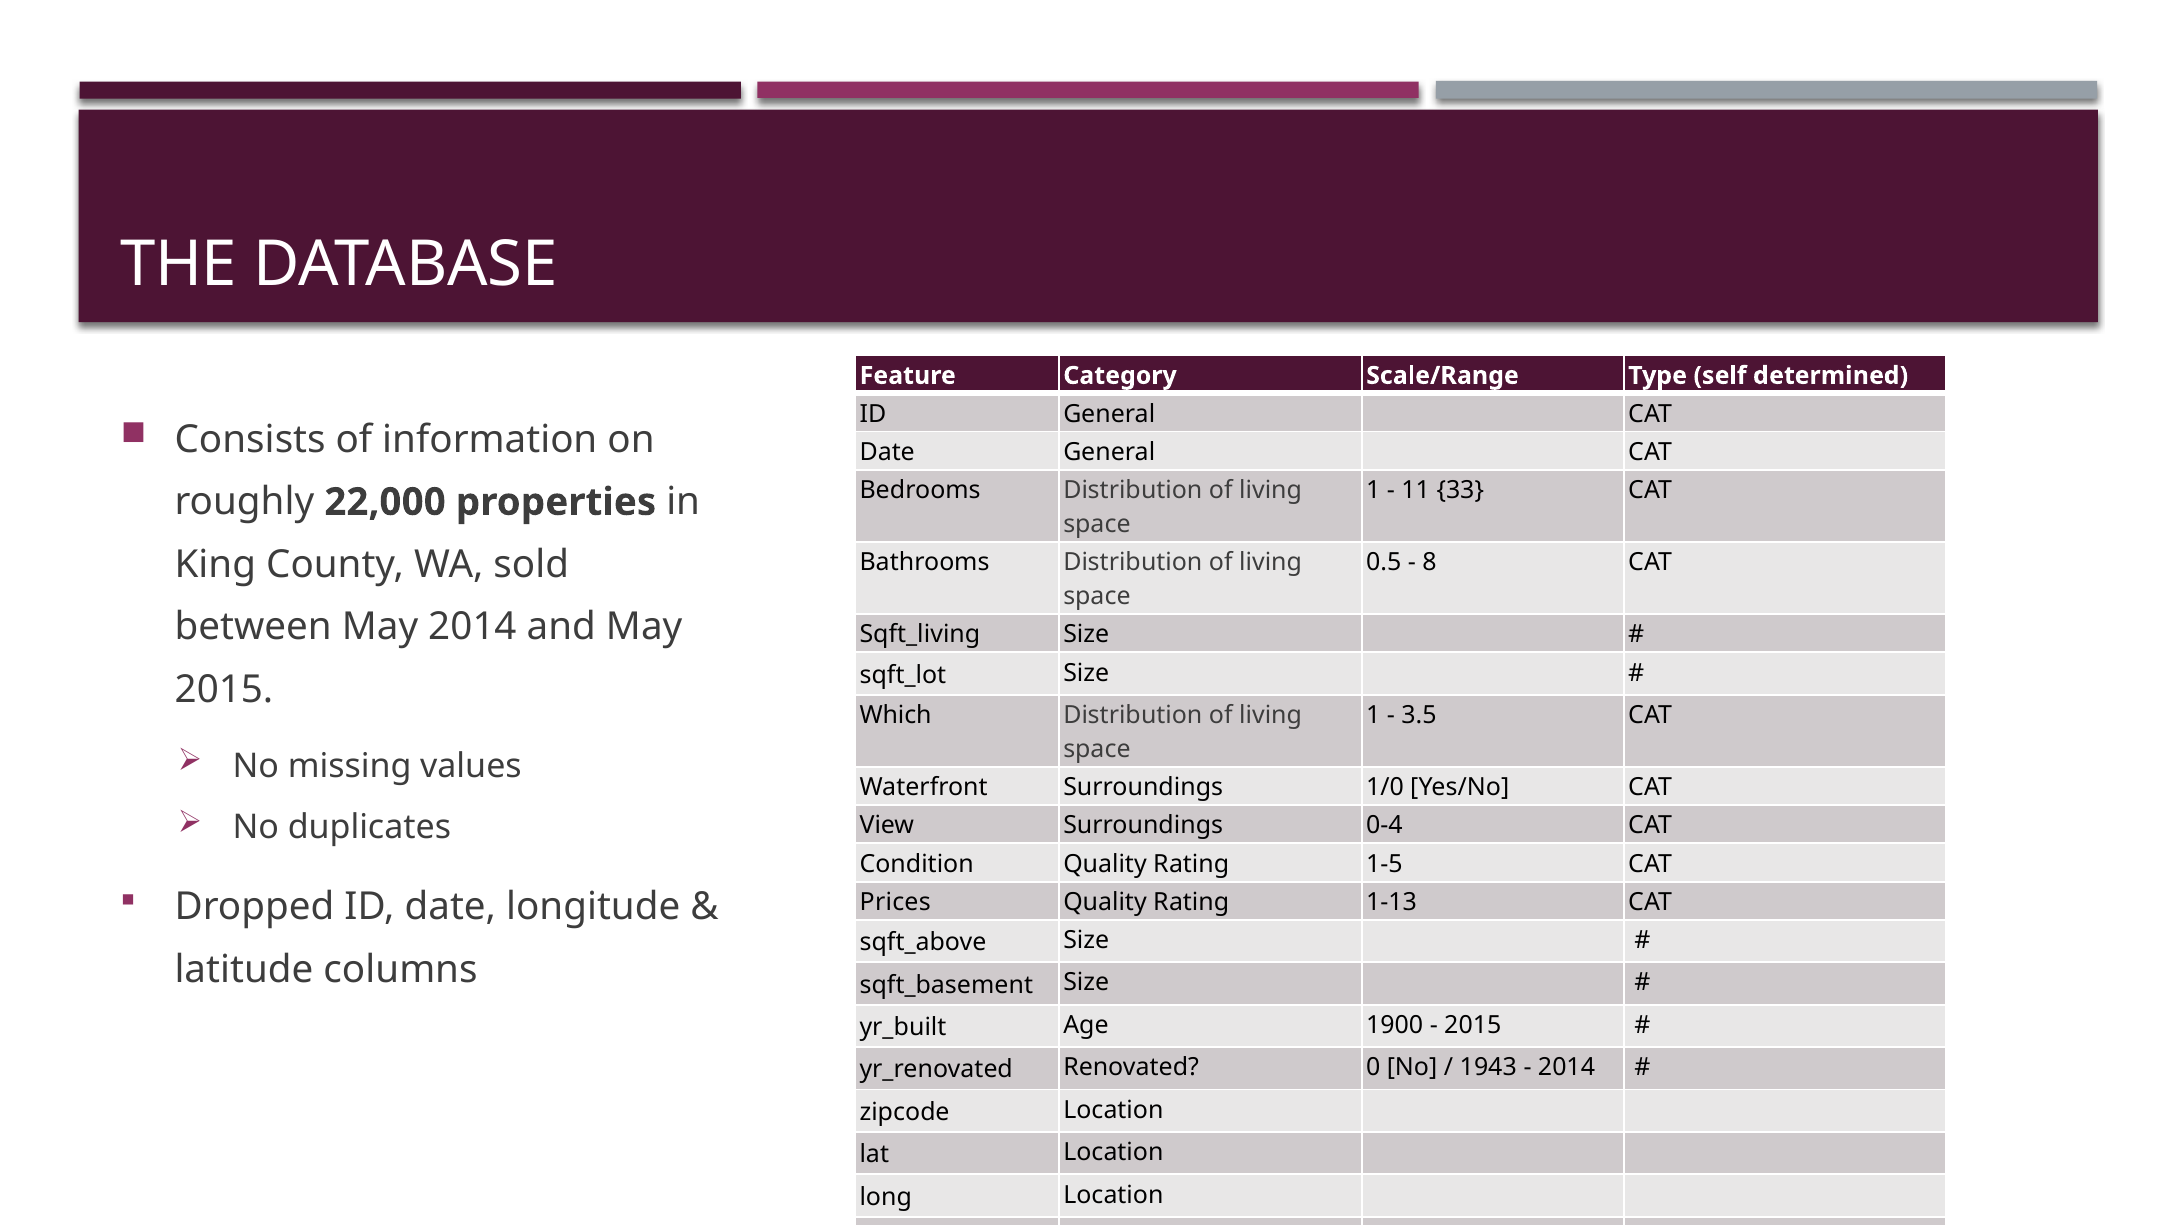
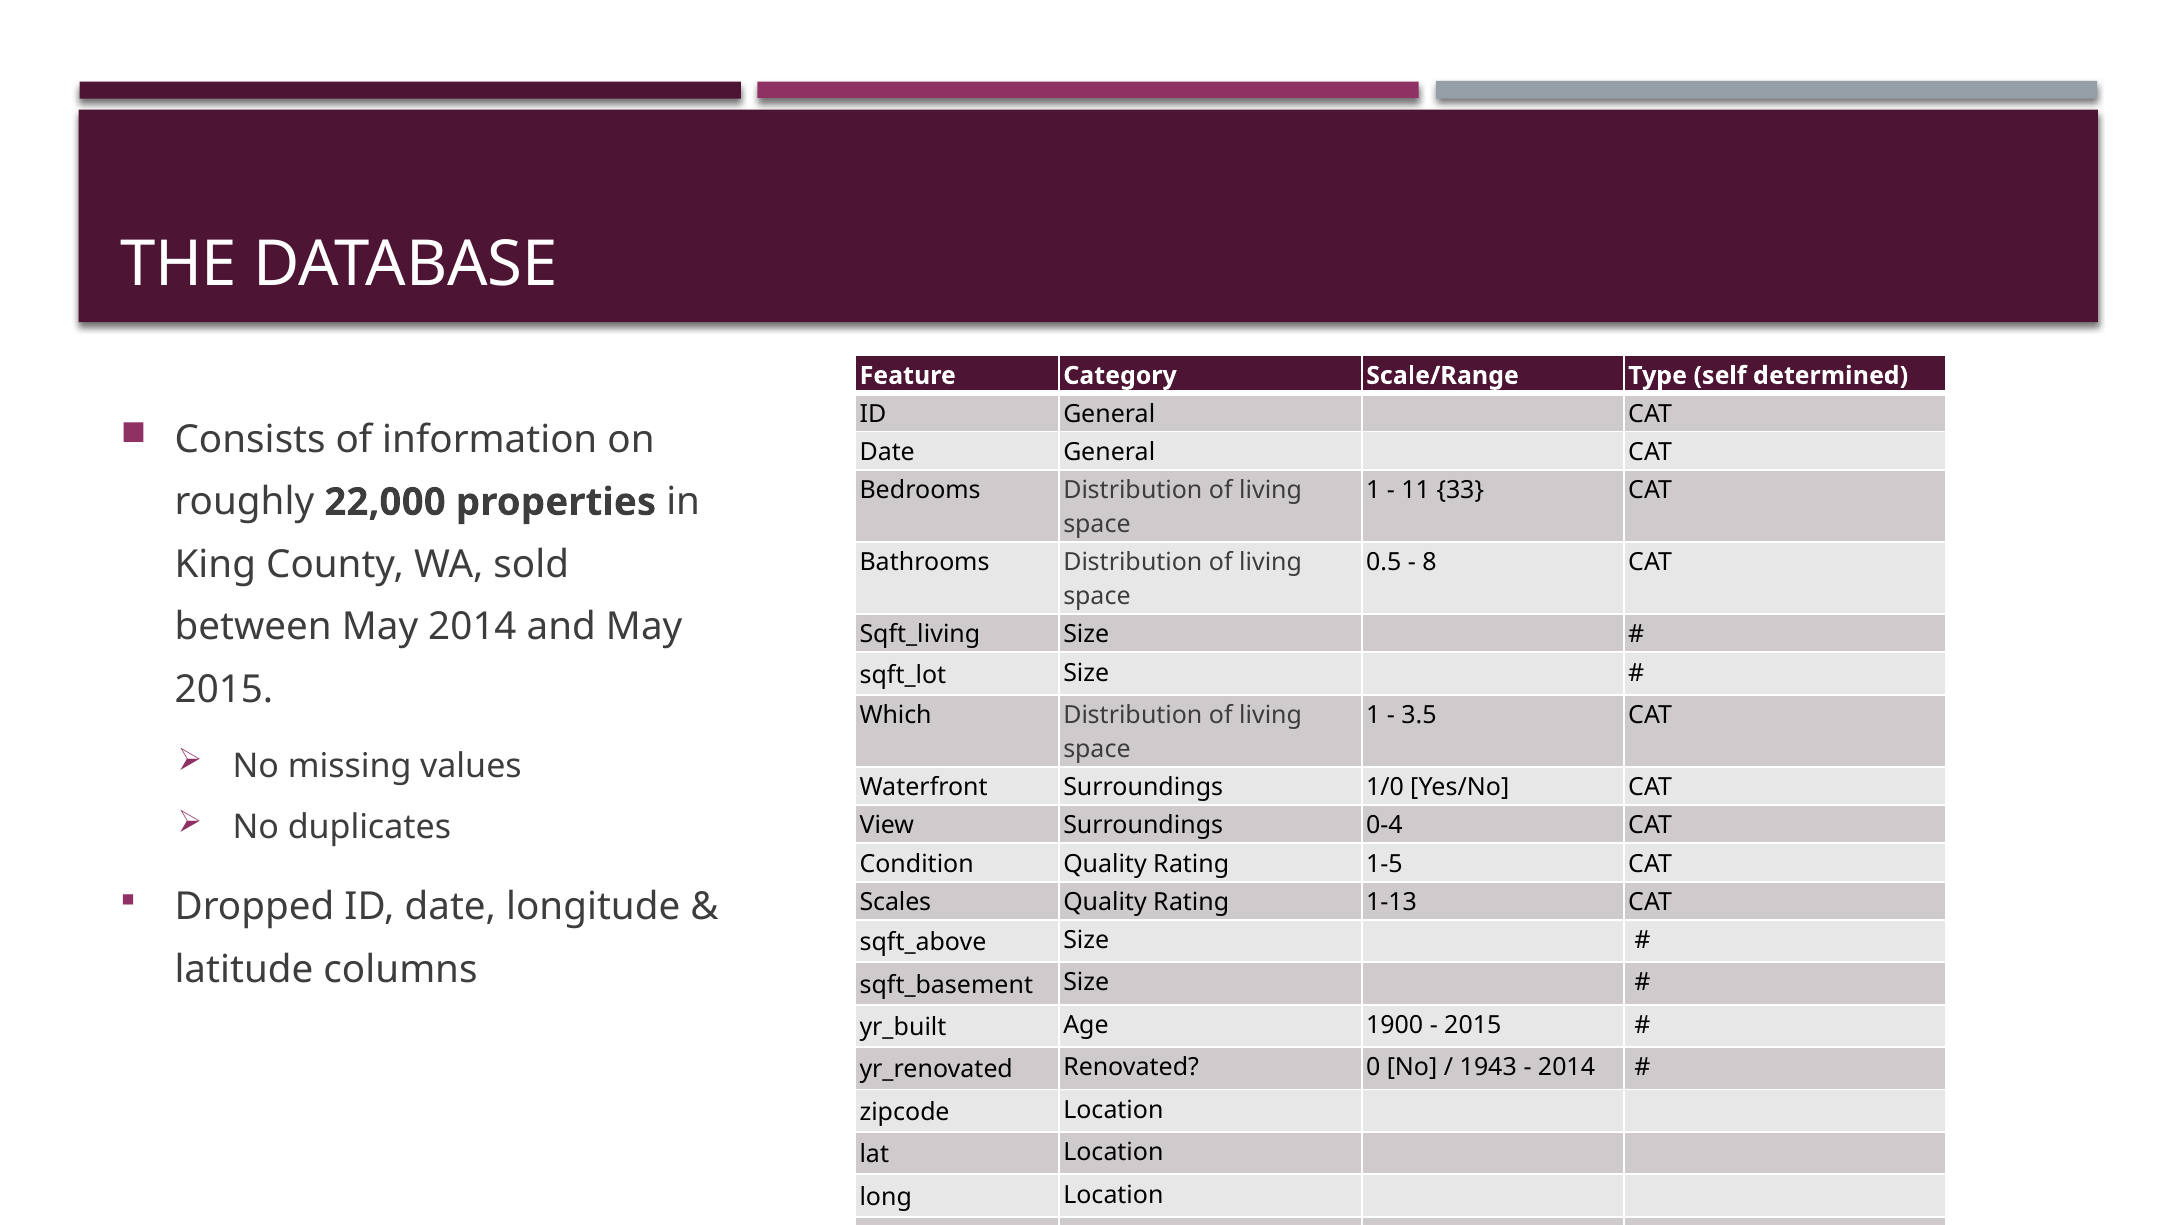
Prices: Prices -> Scales (895, 902)
